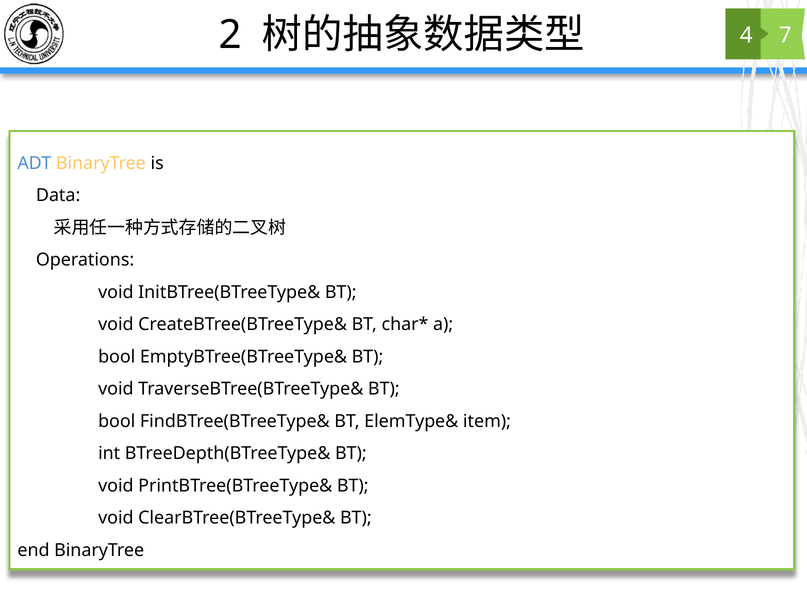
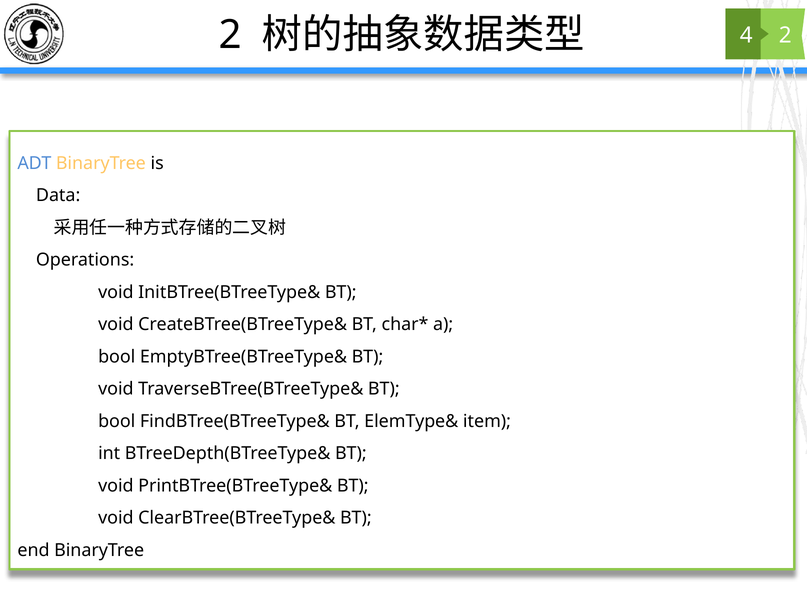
7: 7 -> 2 (785, 35)
